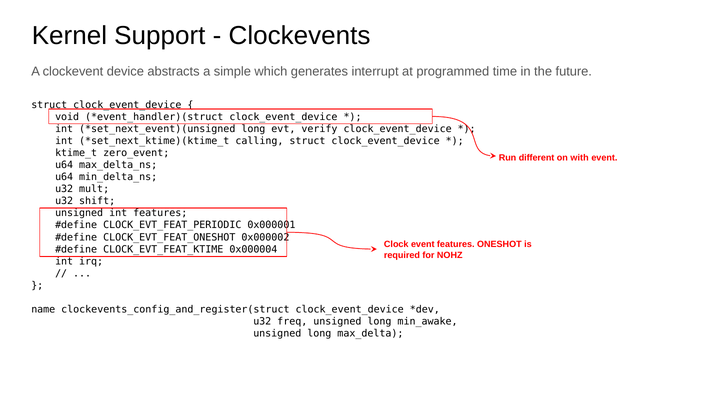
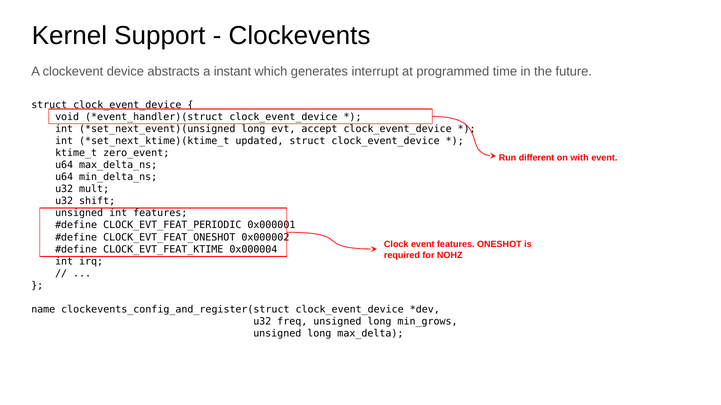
simple: simple -> instant (232, 72)
verify: verify -> accept (319, 129)
calling: calling -> updated (259, 141)
min_awake: min_awake -> min_grows (428, 322)
